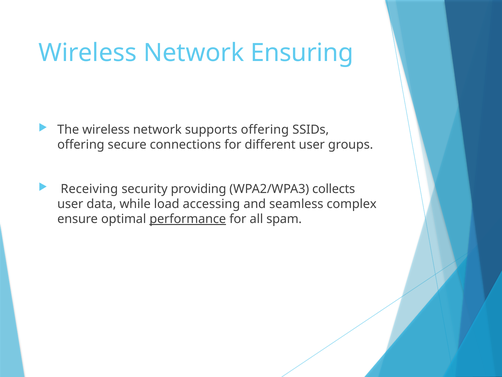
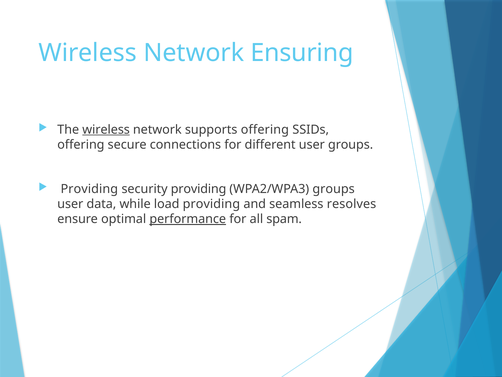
wireless underline: none -> present (106, 130)
Receiving: Receiving -> Providing (89, 189)
WPA2/WPA3 collects: collects -> groups (334, 189)
load accessing: accessing -> providing (211, 204)
complex: complex -> resolves (352, 204)
